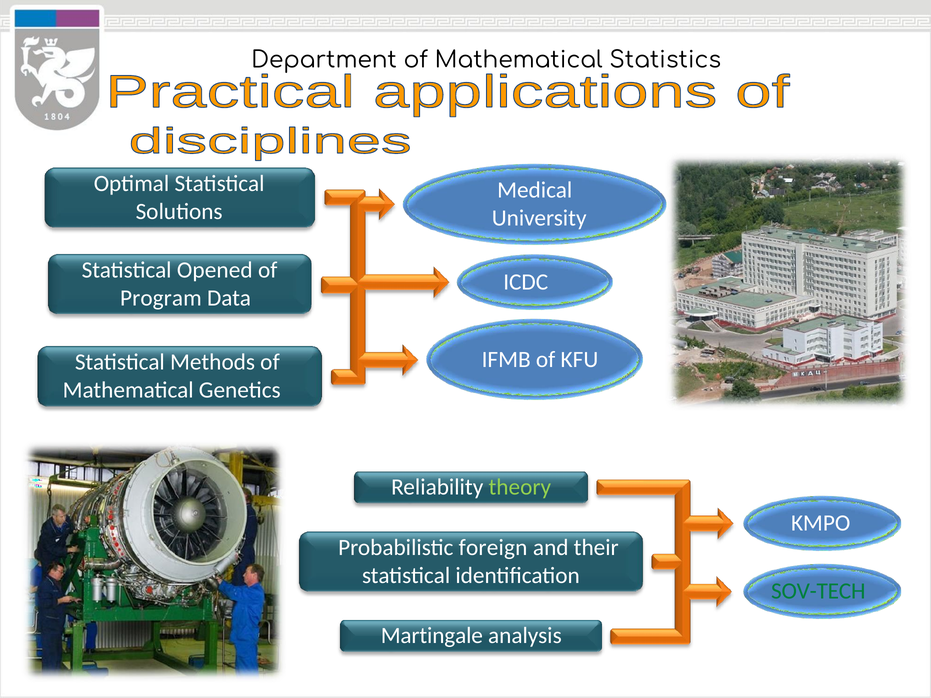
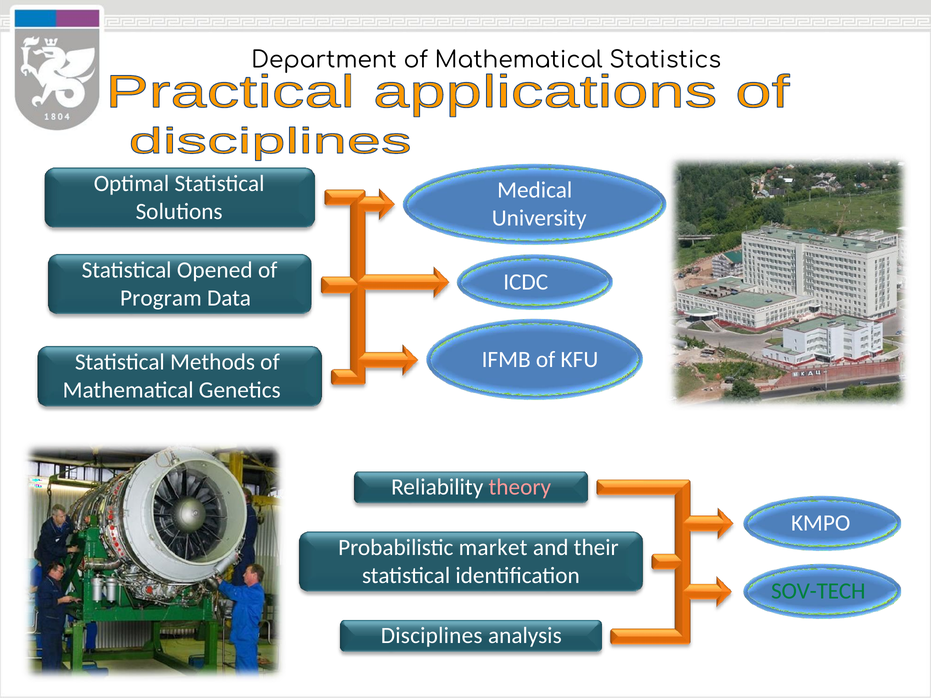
theory colour: light green -> pink (520, 487)
foreign: foreign -> market (493, 548)
Martingale: Martingale -> Disciplines (432, 636)
